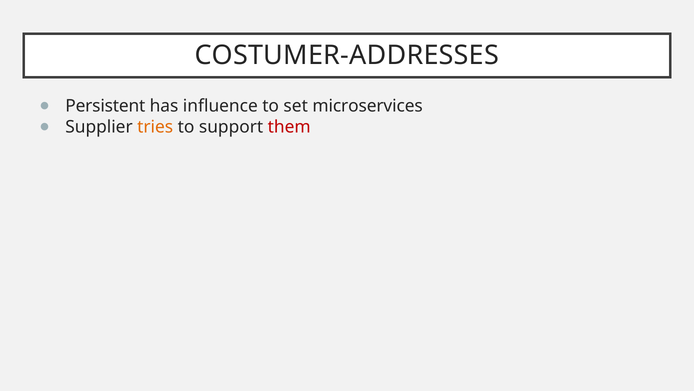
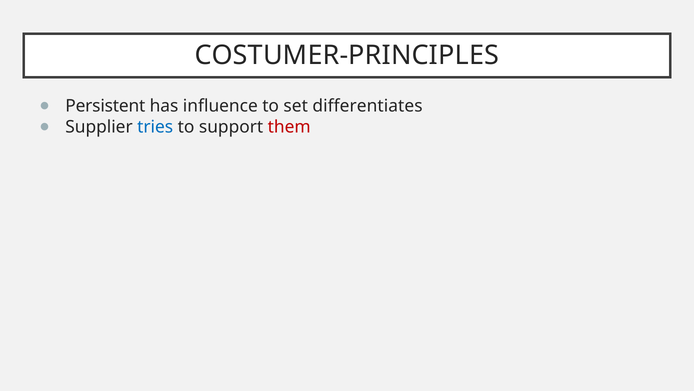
COSTUMER-ADDRESSES: COSTUMER-ADDRESSES -> COSTUMER-PRINCIPLES (347, 55)
microservices: microservices -> differentiates (367, 106)
tries colour: orange -> blue (155, 127)
